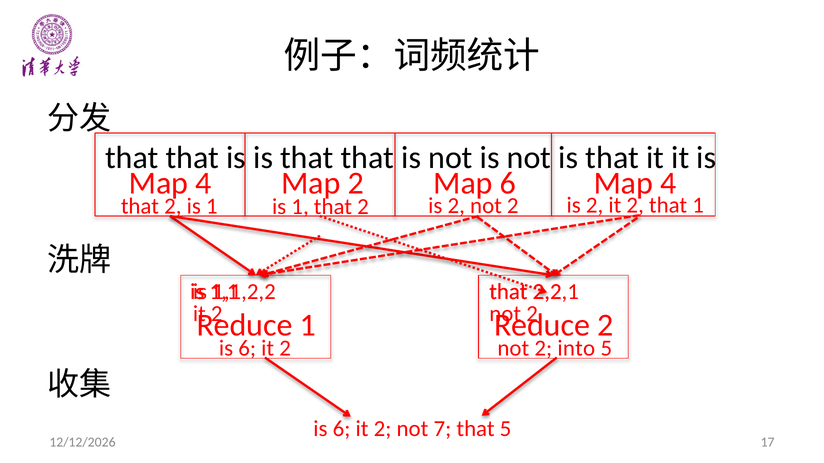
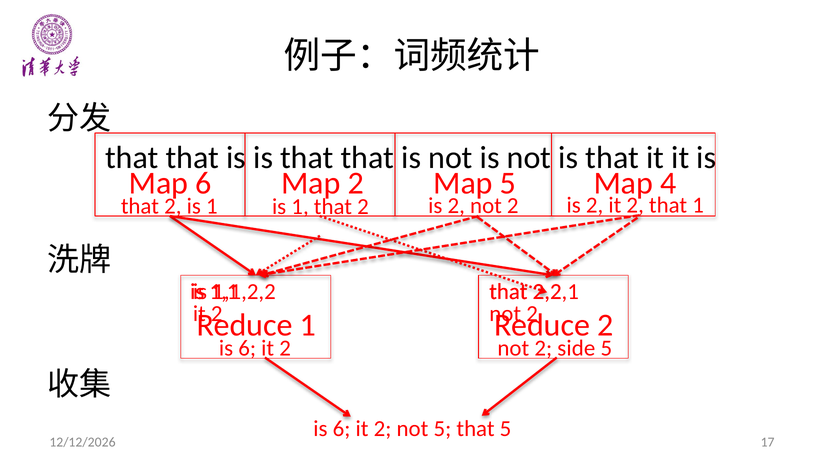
4: 4 -> 6 (204, 183)
Map 6: 6 -> 5 (508, 183)
into: into -> side (576, 349)
not 7: 7 -> 5 (442, 429)
